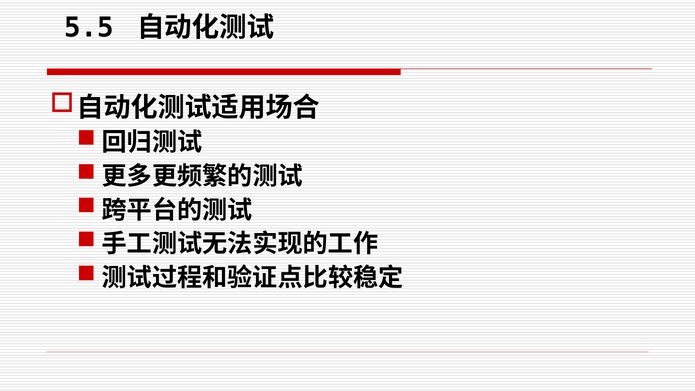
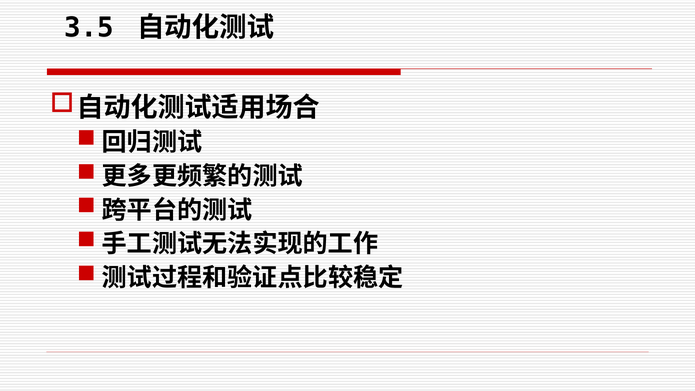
5.5: 5.5 -> 3.5 (89, 28)
